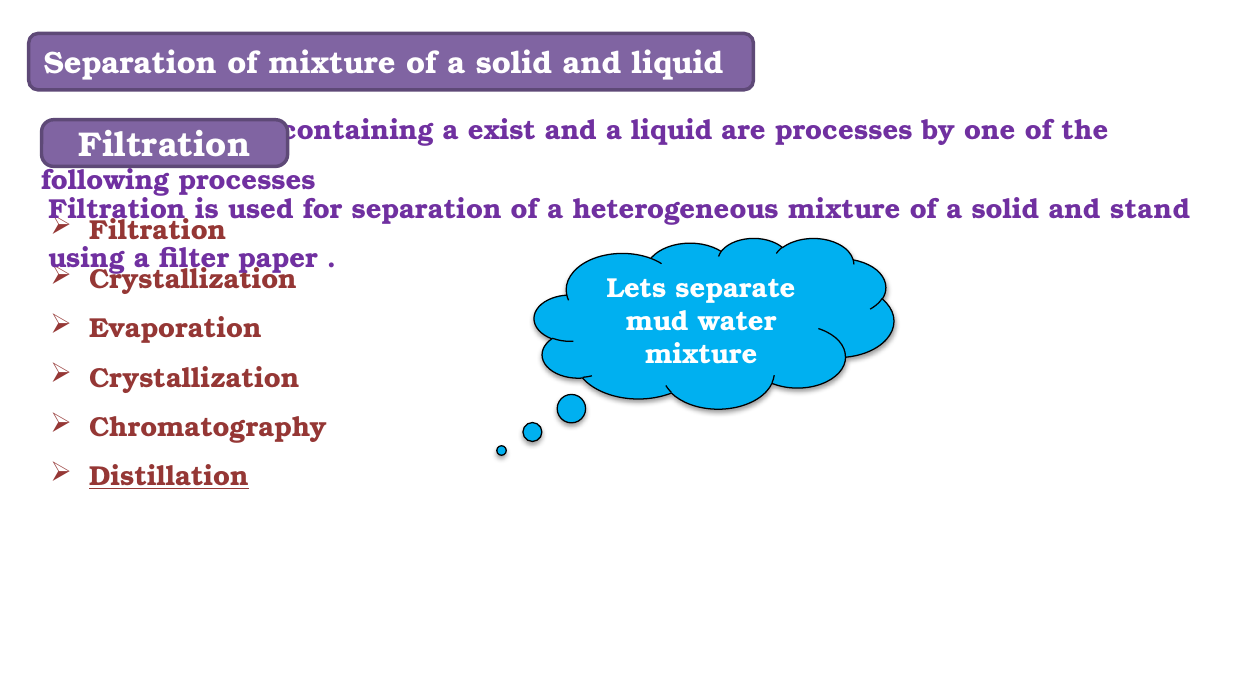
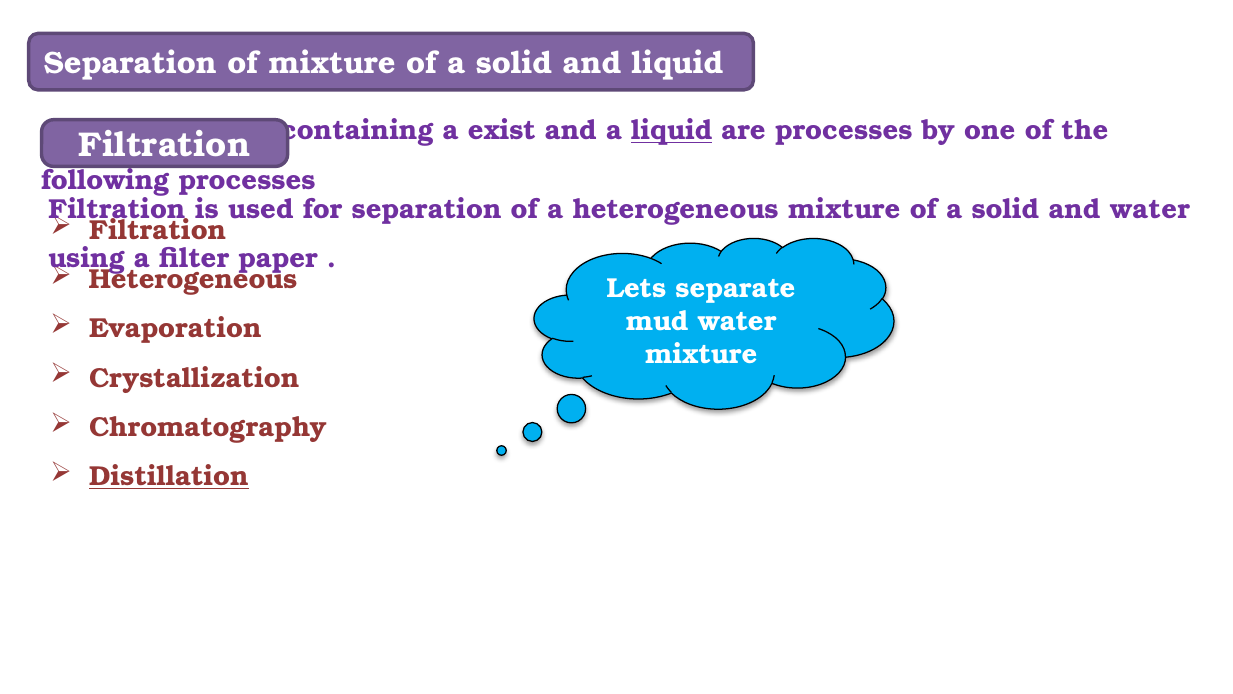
liquid underline: none -> present (672, 131)
and stand: stand -> water (1150, 209)
Crystallization: Crystallization -> Heterogeneous (193, 279)
